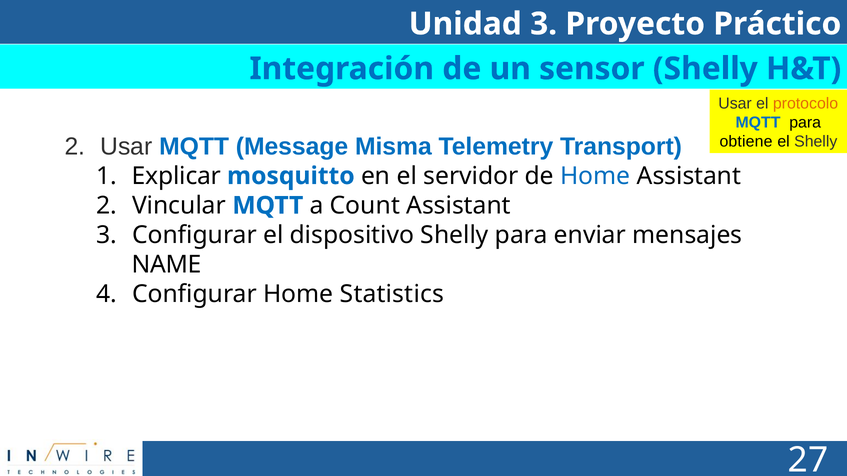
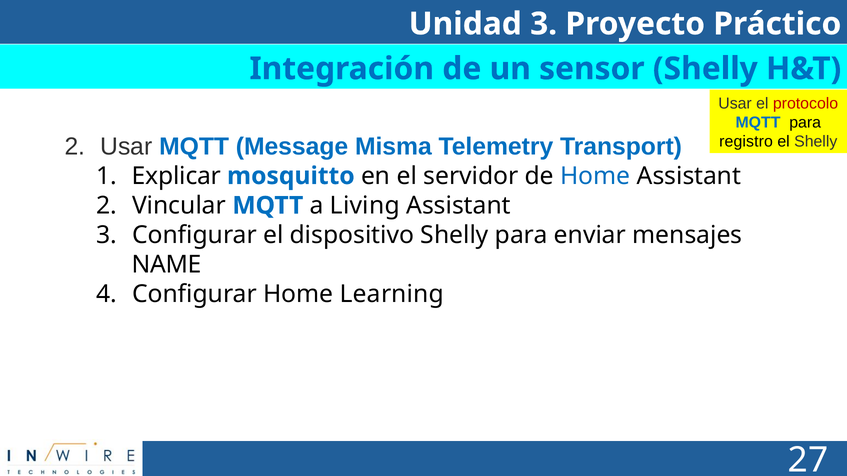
protocolo colour: orange -> red (806, 104)
obtiene: obtiene -> registro (746, 142)
Count: Count -> Living (365, 206)
Statistics: Statistics -> Learning (392, 294)
